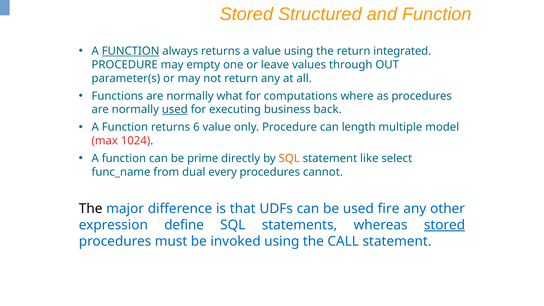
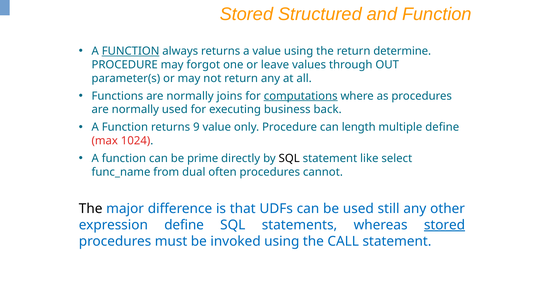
integrated: integrated -> determine (402, 51)
empty: empty -> forgot (203, 65)
what: what -> joins (229, 96)
computations underline: none -> present (301, 96)
used underline: present -> none (175, 110)
6: 6 -> 9 (196, 127)
multiple model: model -> define (442, 127)
SQL colour: orange -> black (289, 159)
every: every -> often (223, 172)
fire: fire -> still (389, 209)
